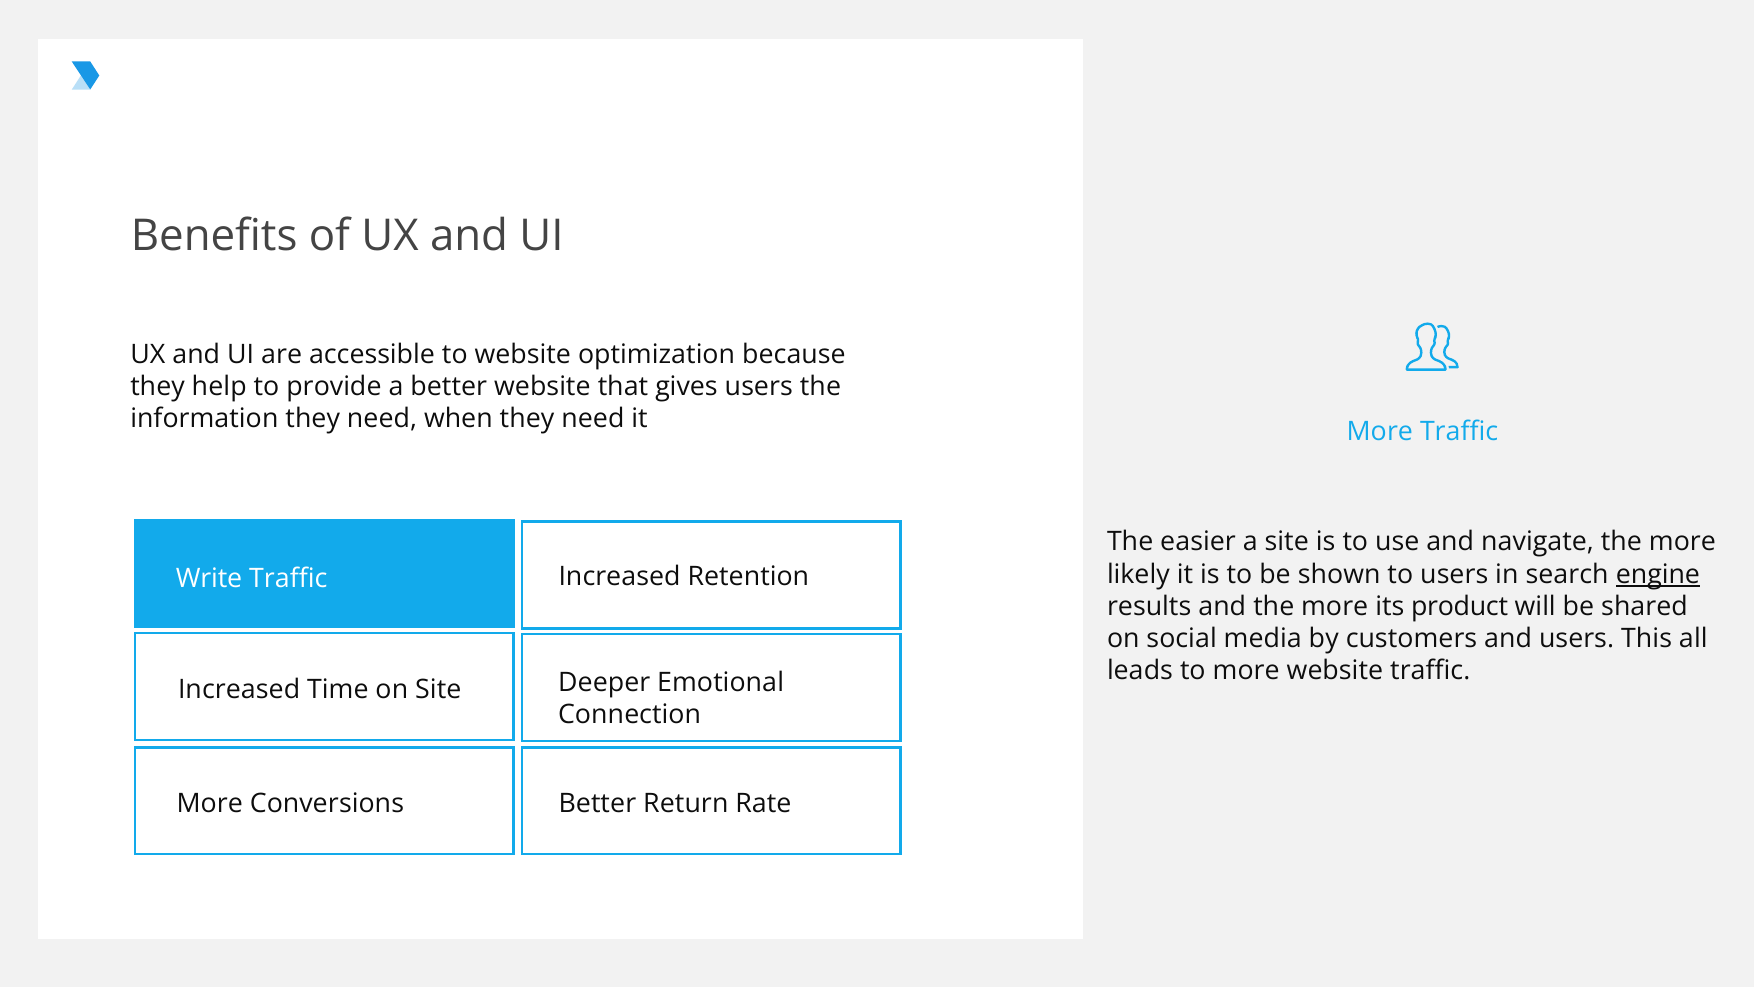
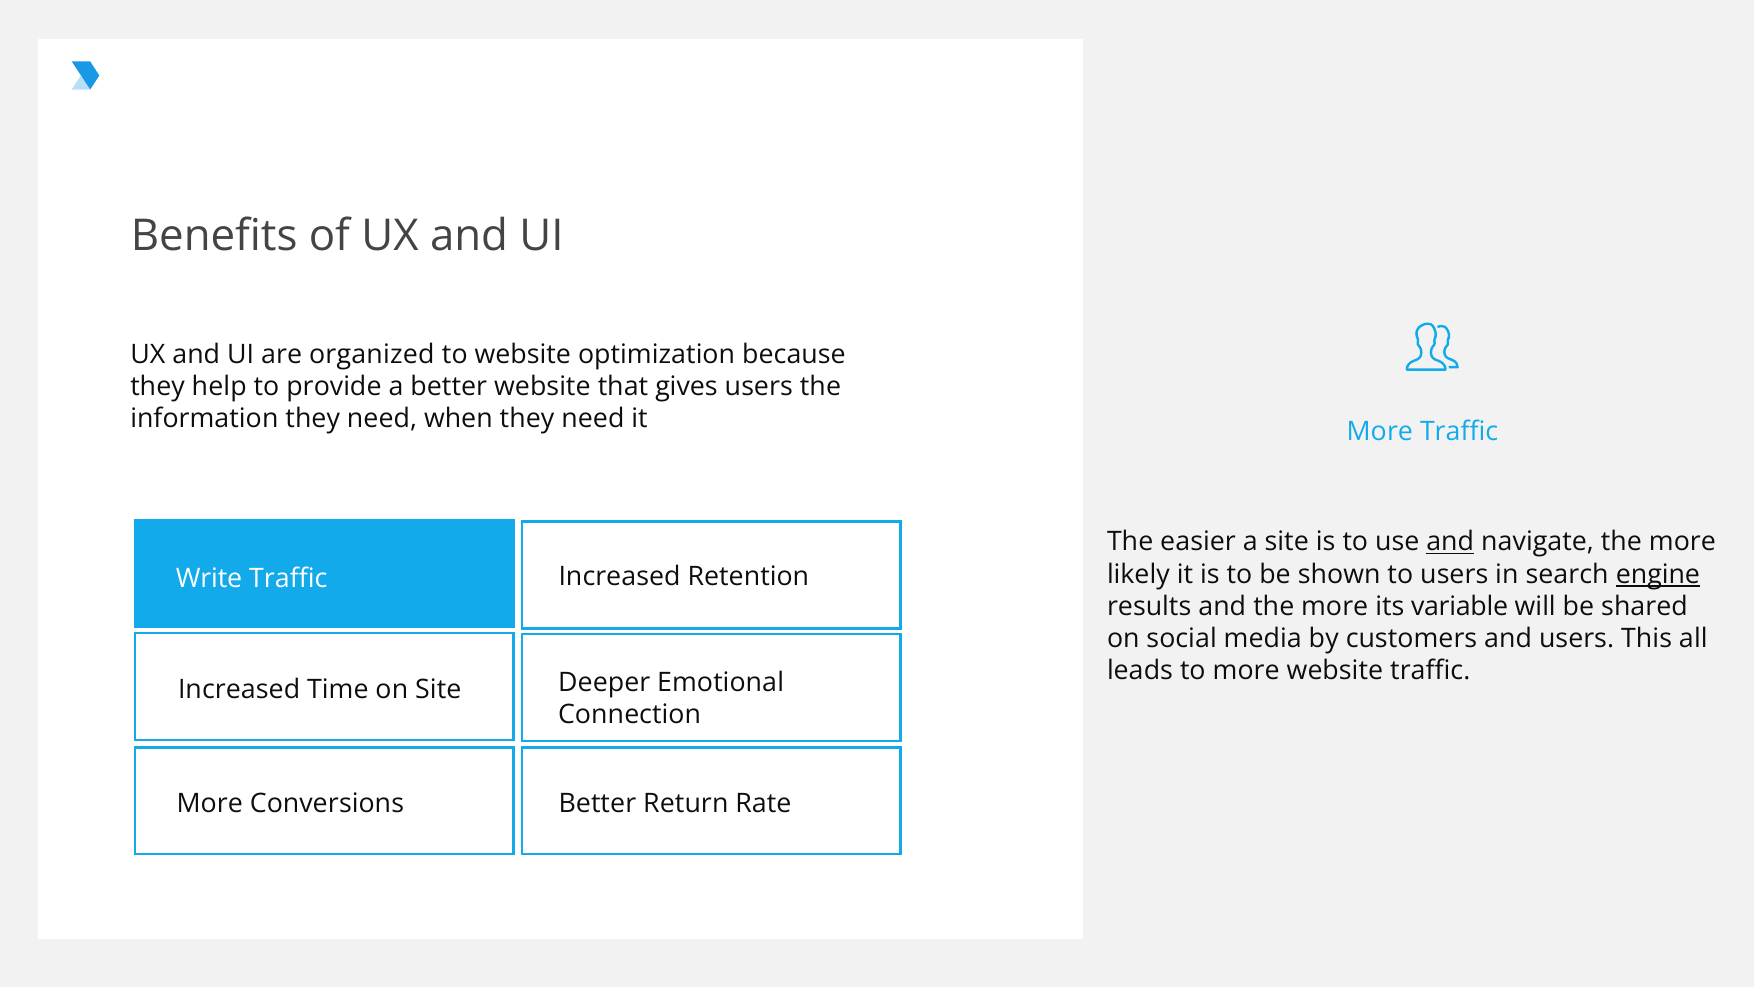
accessible: accessible -> organized (372, 354)
and underline: none -> present (1450, 542)
product: product -> variable (1460, 606)
